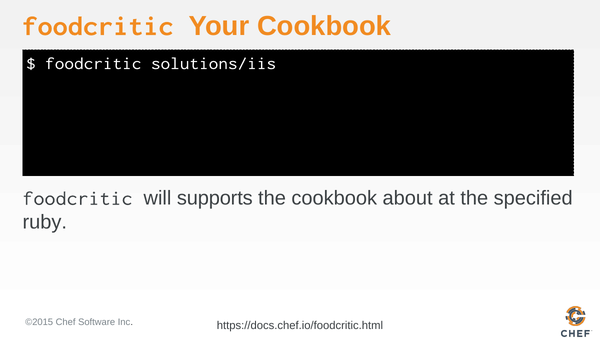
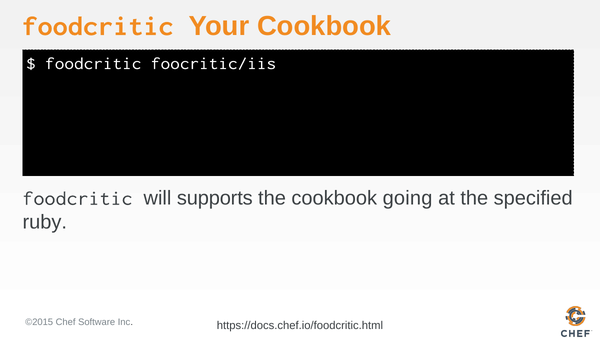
solutions/iis: solutions/iis -> foocritic/iis (214, 63)
about: about -> going (408, 198)
